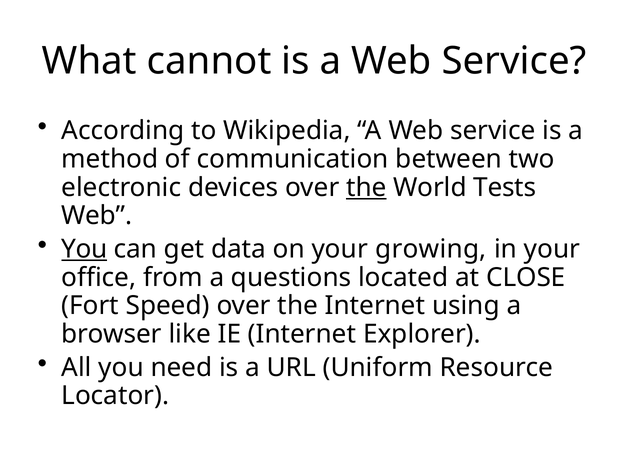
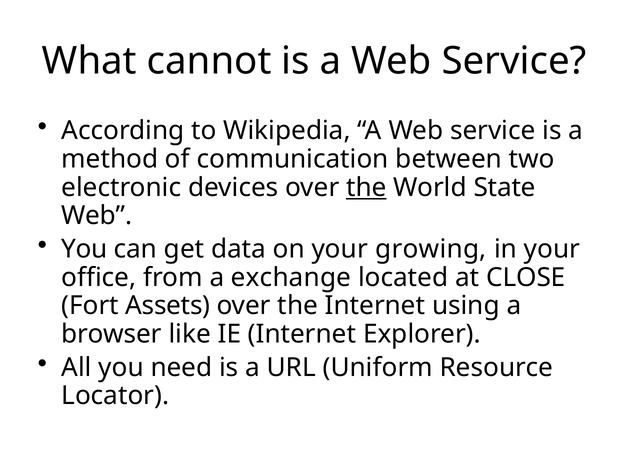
Tests: Tests -> State (505, 187)
You underline: present -> none (84, 249)
questions: questions -> exchange (291, 277)
Speed: Speed -> Assets (168, 306)
